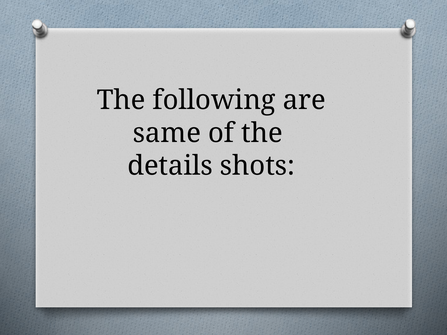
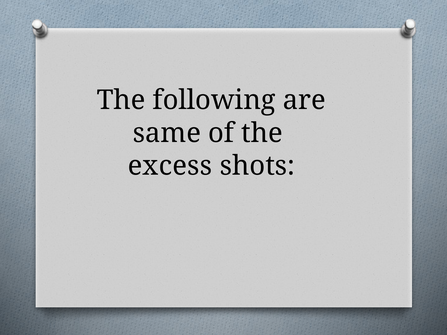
details: details -> excess (170, 166)
